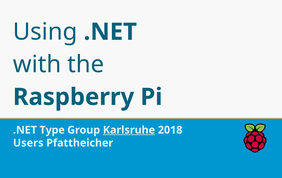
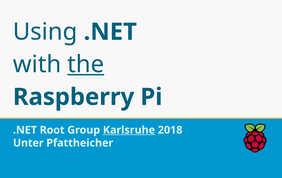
the underline: none -> present (86, 64)
Type: Type -> Root (52, 130)
Users: Users -> Unter (28, 143)
